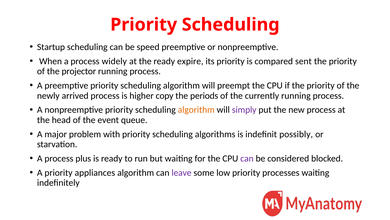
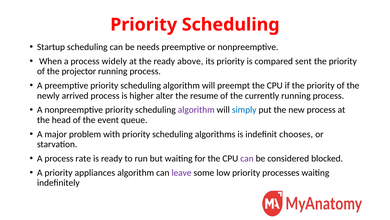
speed: speed -> needs (148, 47)
expire: expire -> above (190, 61)
copy: copy -> alter (165, 95)
periods: periods -> resume (204, 95)
algorithm colour: orange -> purple (196, 110)
simply colour: purple -> blue (244, 110)
possibly: possibly -> chooses (296, 134)
plus: plus -> rate (83, 158)
